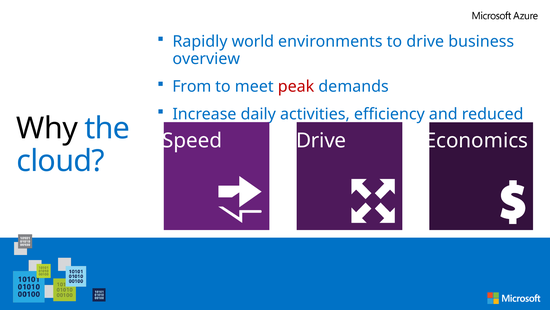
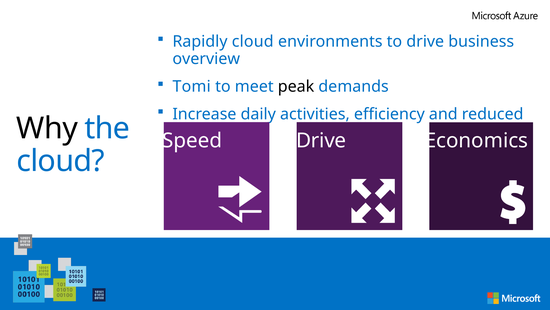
Rapidly world: world -> cloud (253, 41)
From: From -> Tomi (192, 86)
peak colour: red -> black (296, 86)
